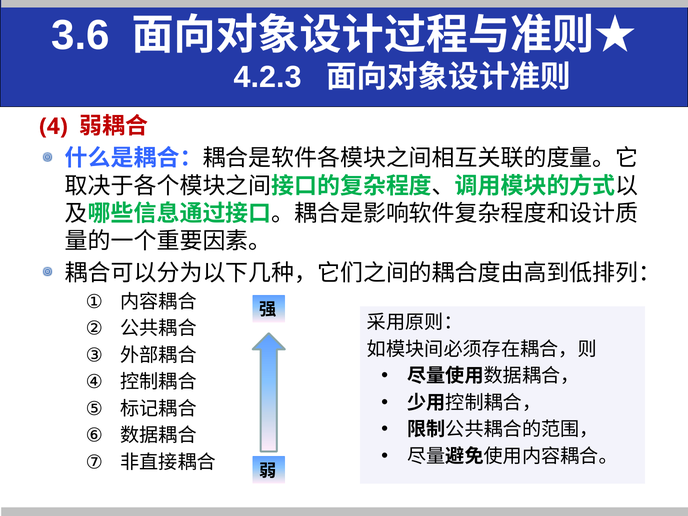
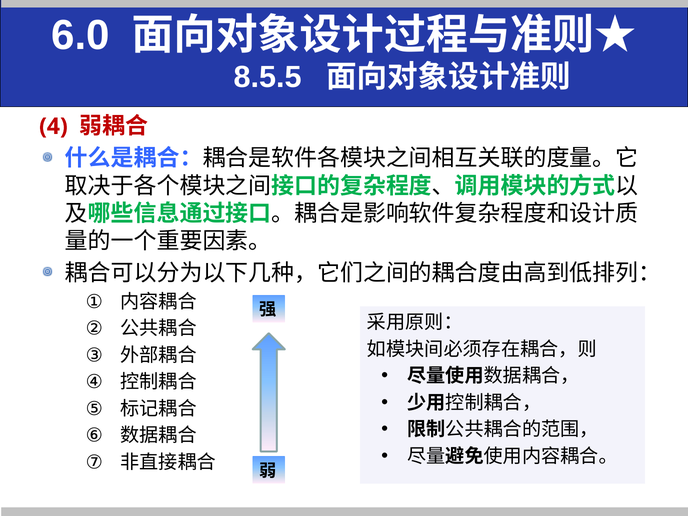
3.6: 3.6 -> 6.0 (81, 35)
4.2.3: 4.2.3 -> 8.5.5 (268, 77)
